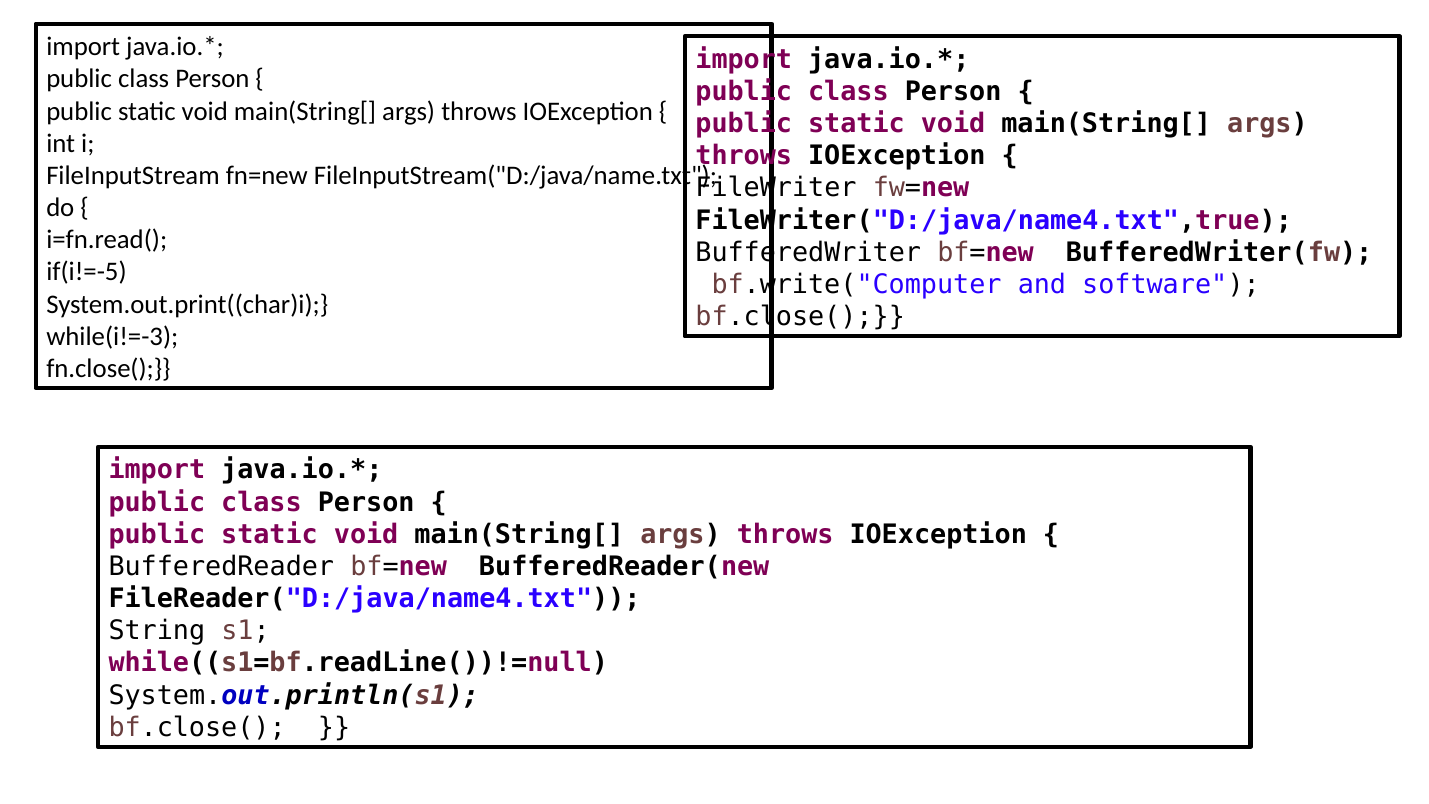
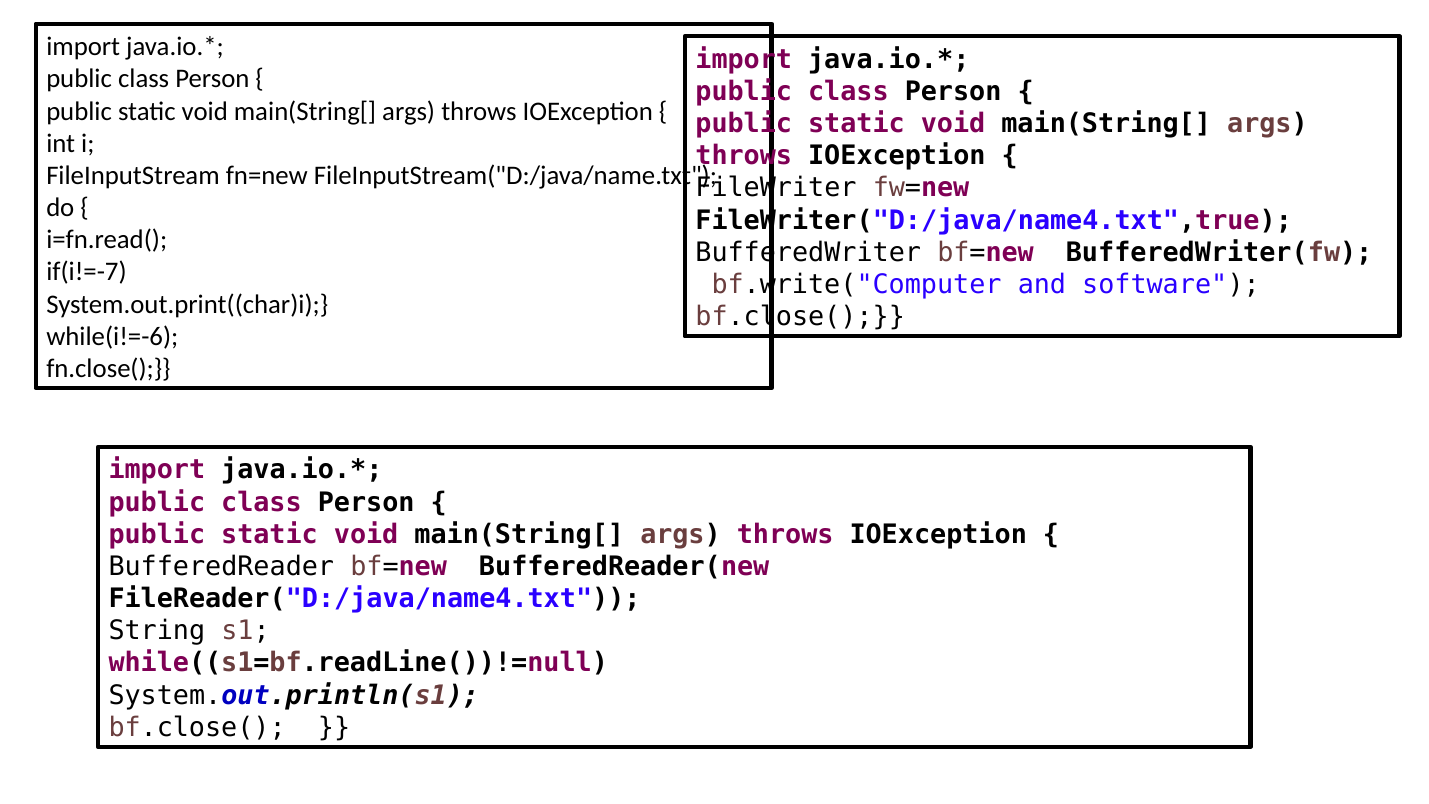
if(i!=-5: if(i!=-5 -> if(i!=-7 (86, 272)
while(i!=-3: while(i!=-3 -> while(i!=-6 (112, 336)
